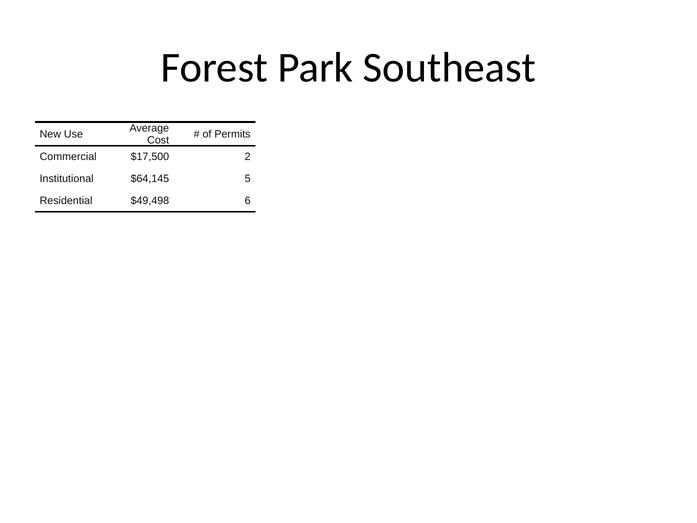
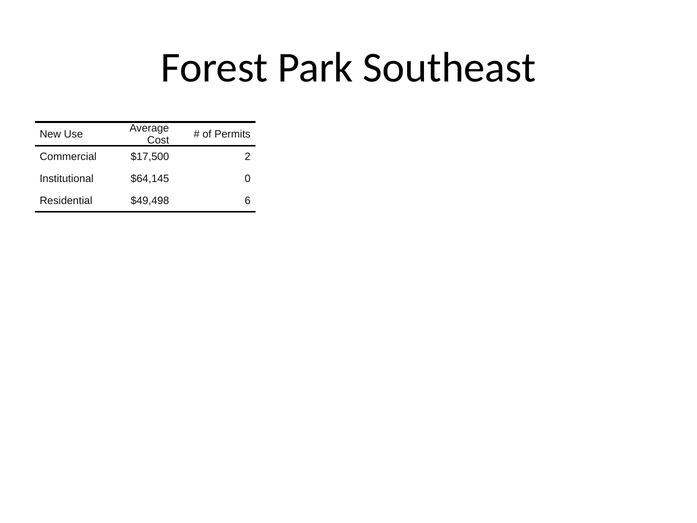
5: 5 -> 0 (248, 179)
